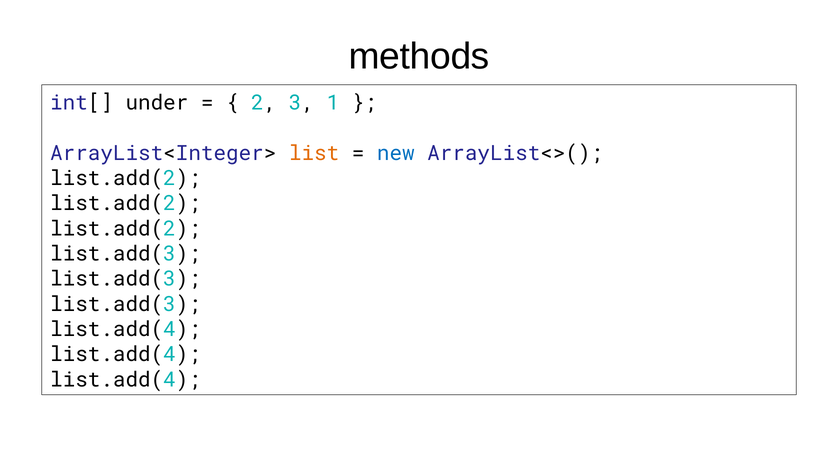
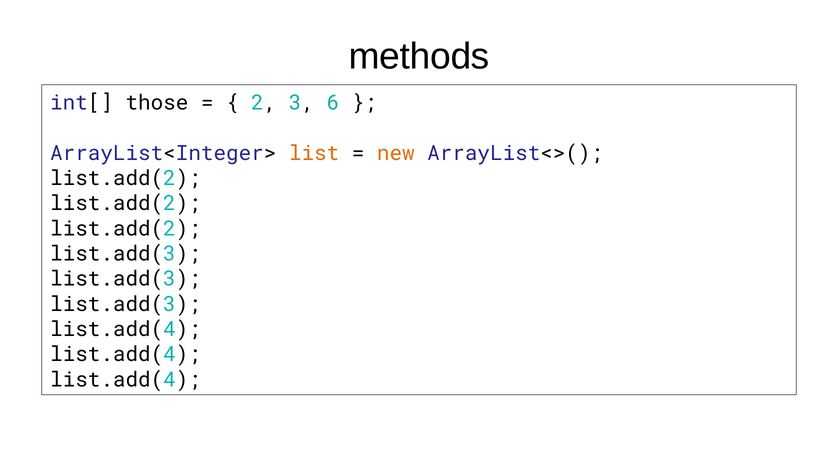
under: under -> those (157, 103)
1: 1 -> 6 (333, 103)
new colour: blue -> orange (396, 153)
